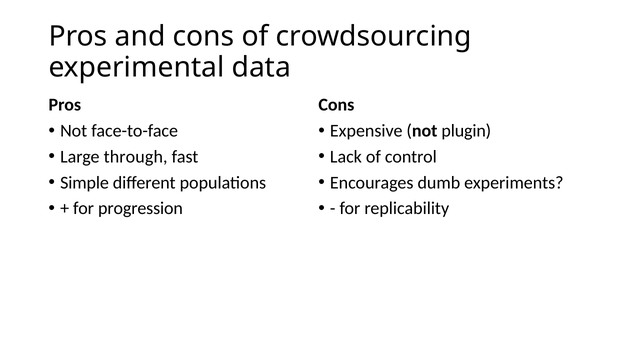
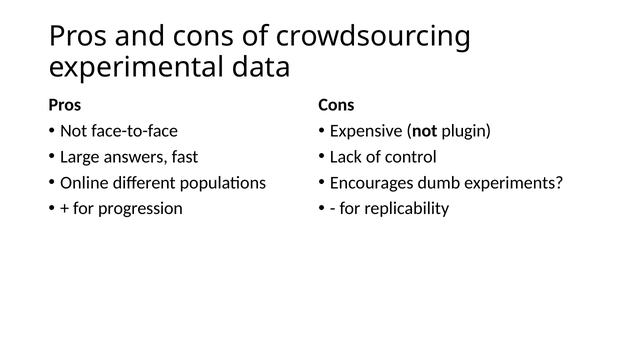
through: through -> answers (136, 157)
Simple: Simple -> Online (84, 183)
